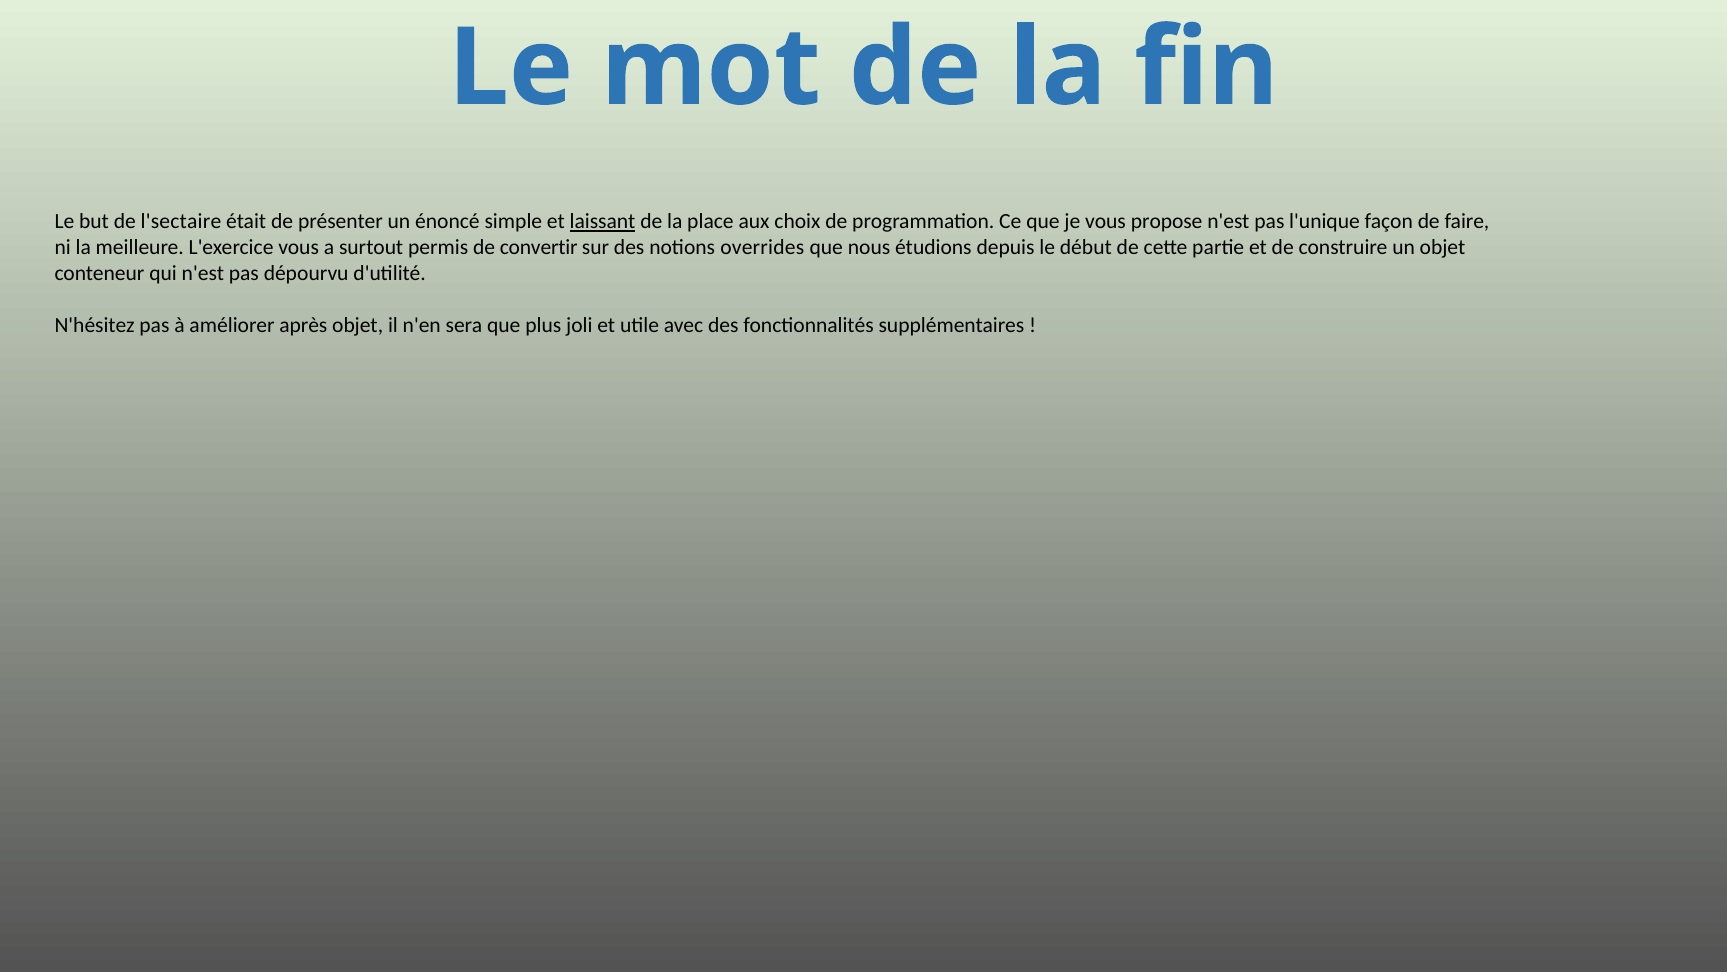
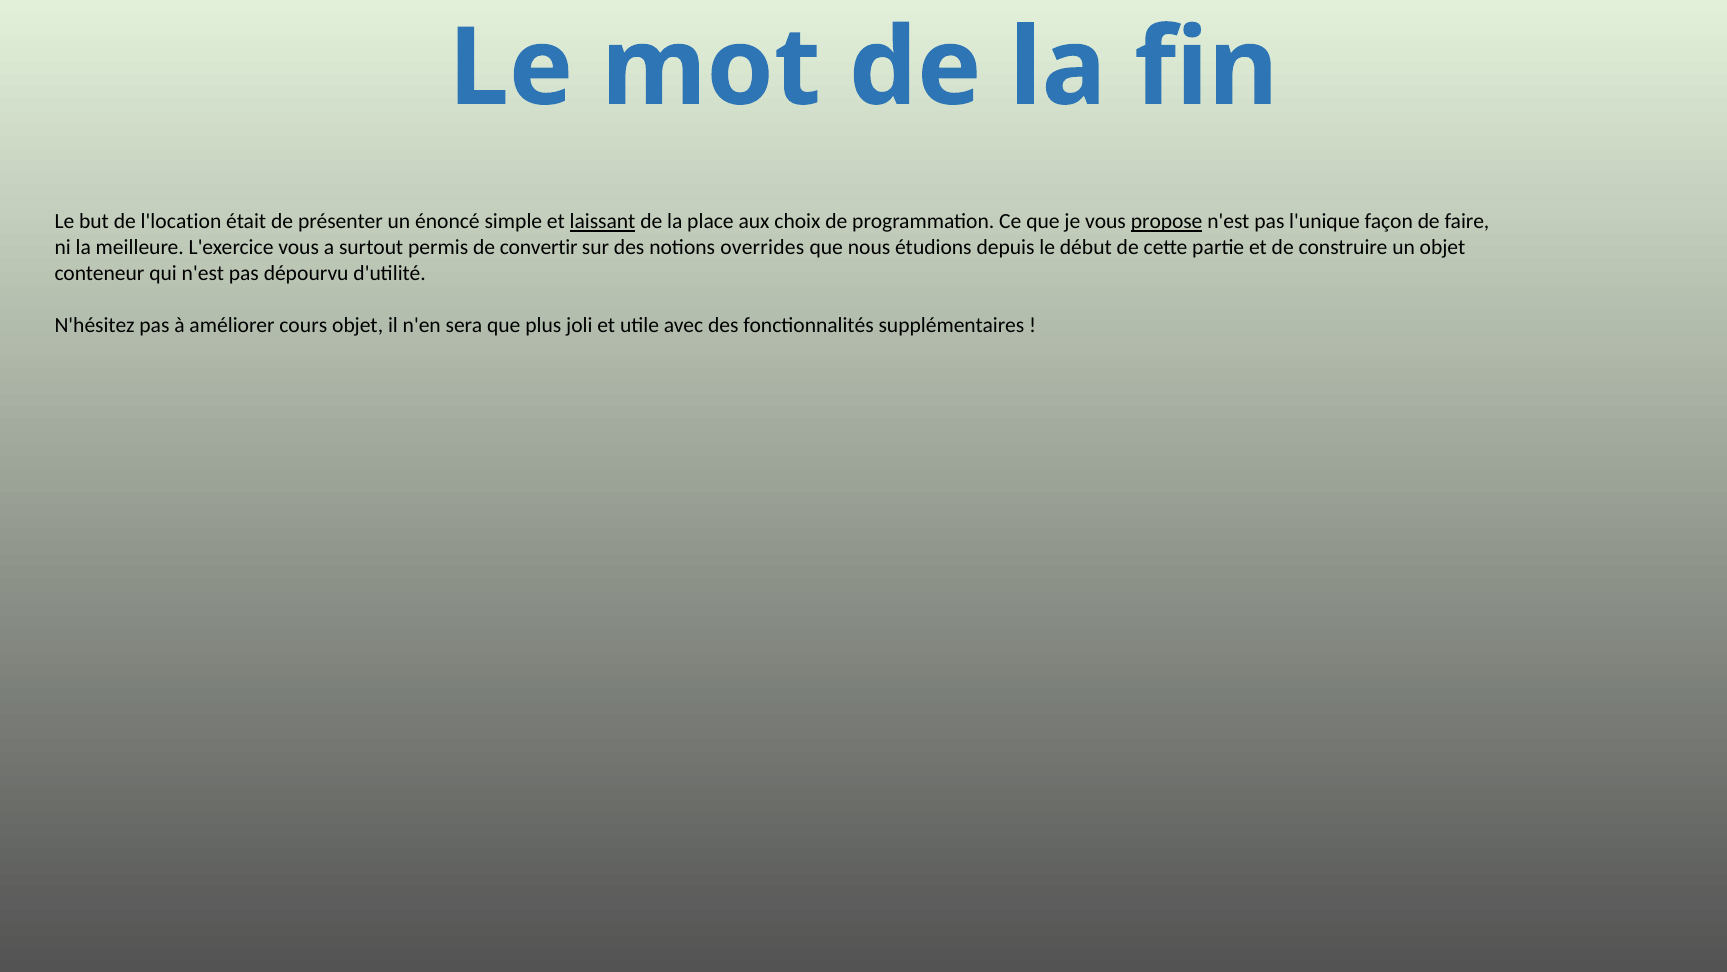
l'sectaire: l'sectaire -> l'location (181, 222)
propose underline: none -> present (1167, 222)
après: après -> cours (303, 325)
